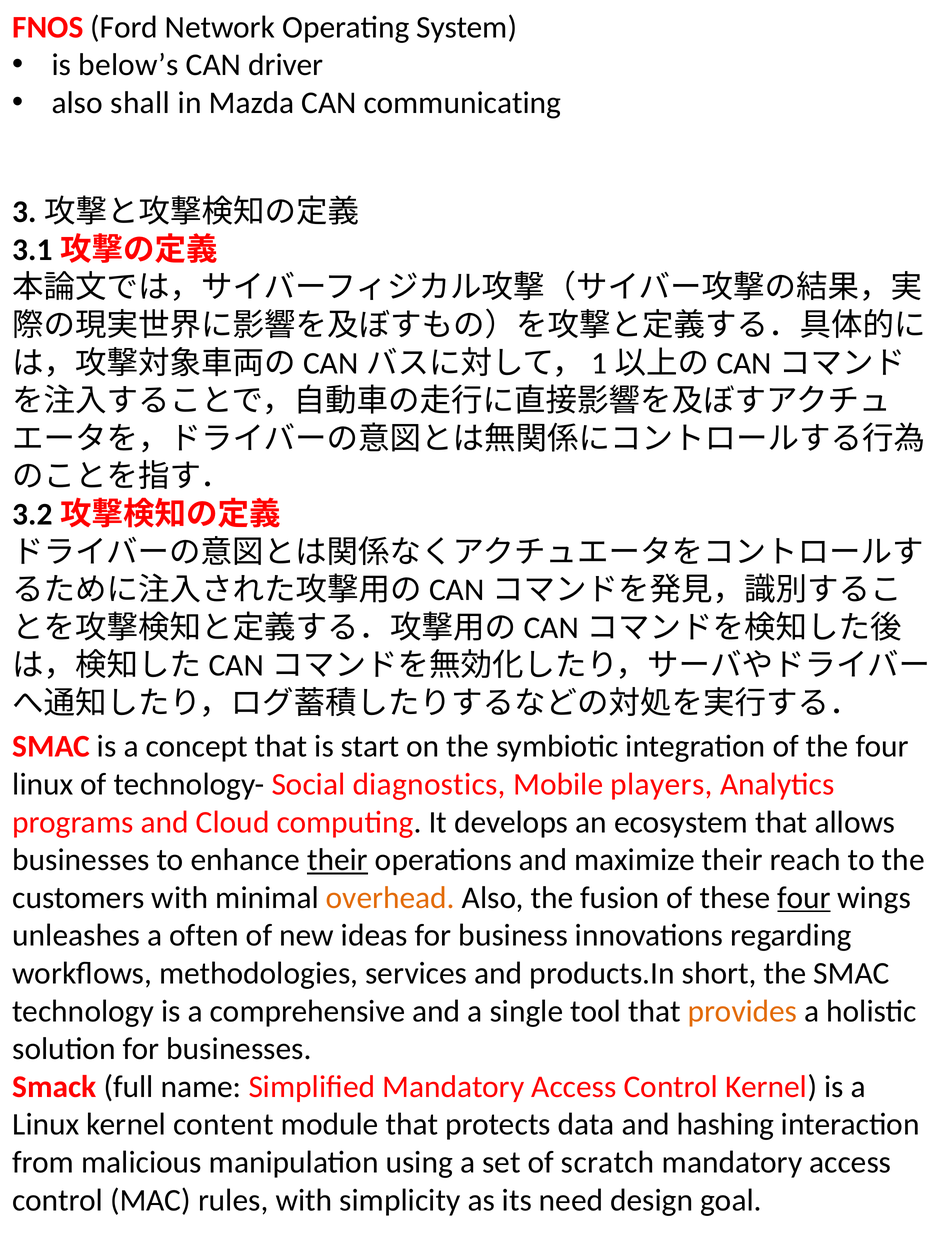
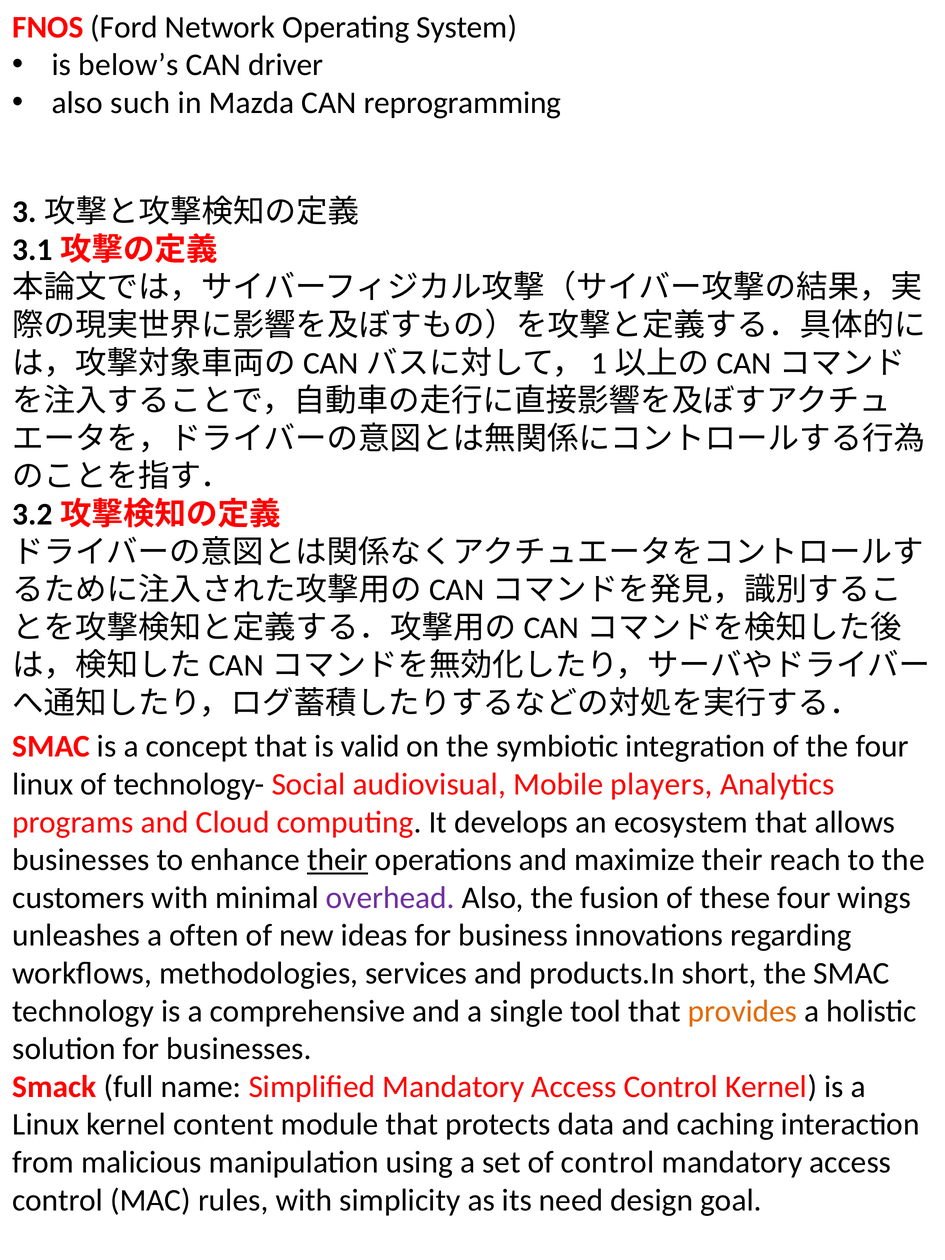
shall: shall -> such (140, 103)
communicating: communicating -> reprogramming (462, 103)
start: start -> valid (370, 747)
diagnostics: diagnostics -> audiovisual (429, 784)
overhead colour: orange -> purple (390, 898)
four underline: present -> none (804, 898)
hashing: hashing -> caching (725, 1125)
of scratch: scratch -> control (608, 1162)
